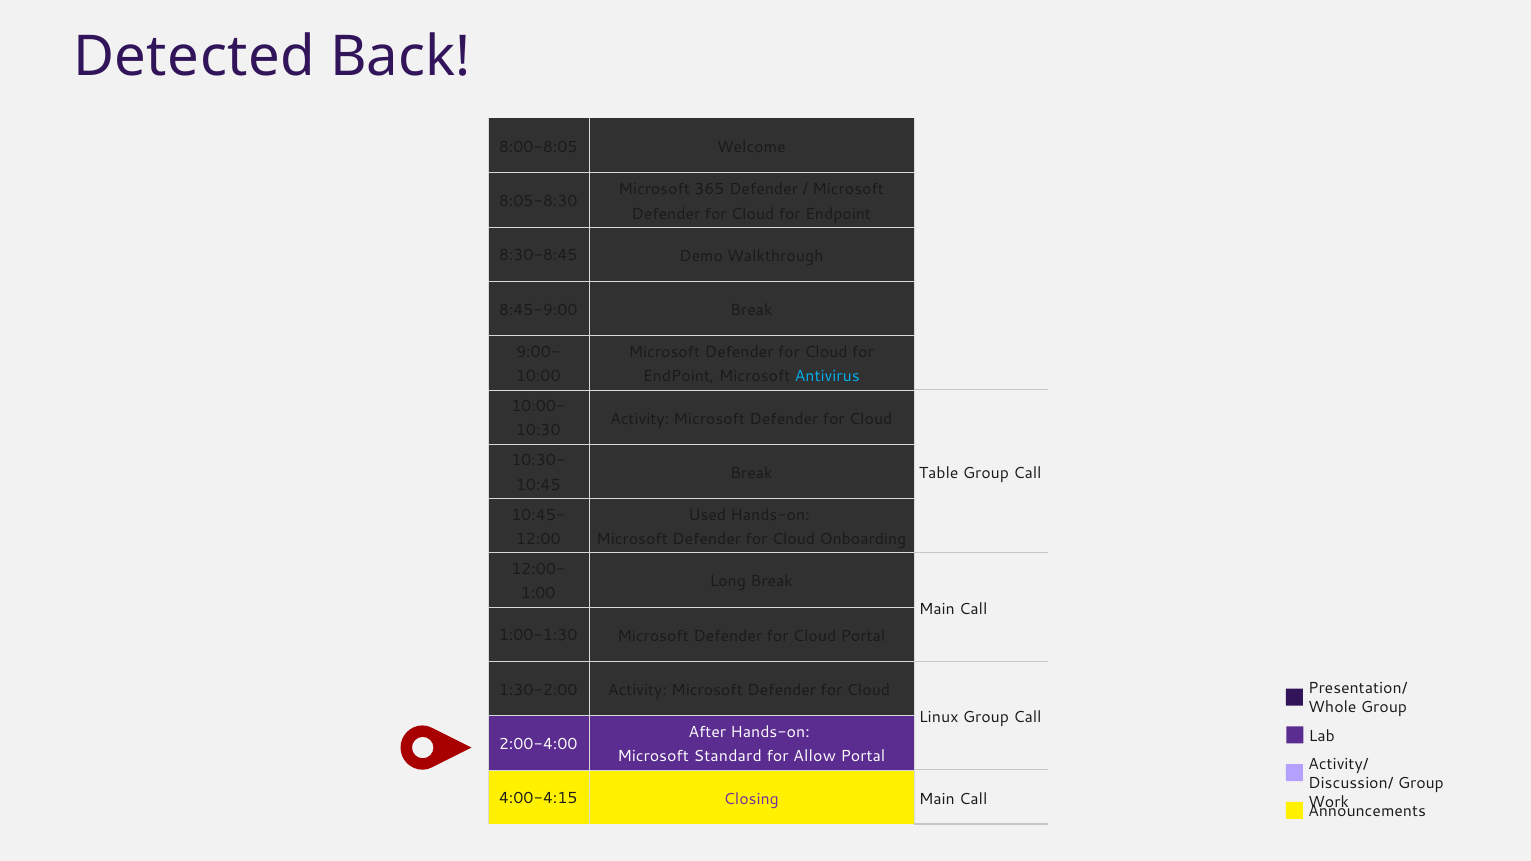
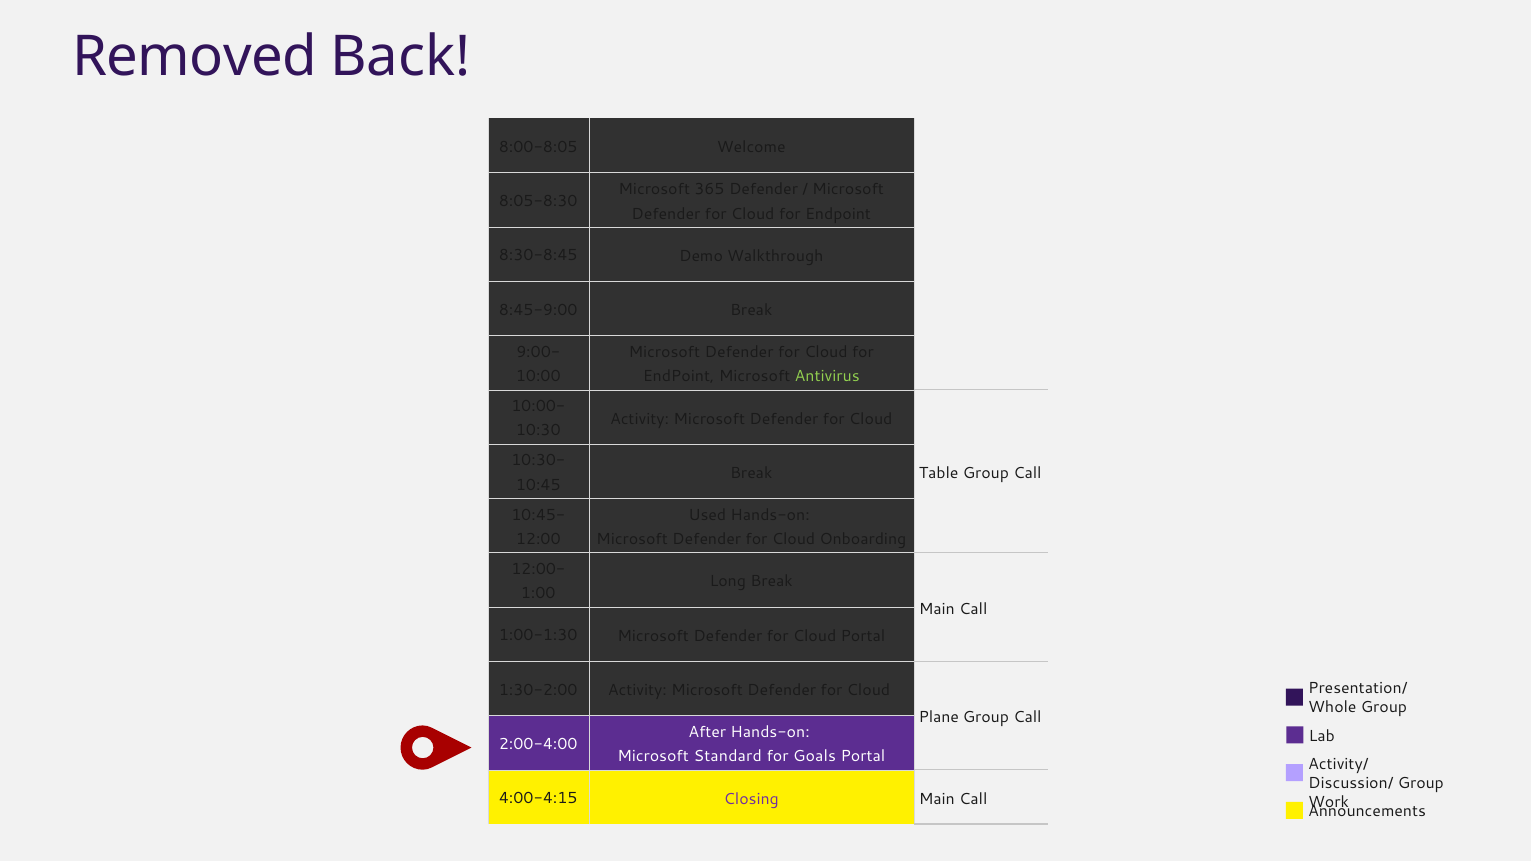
Detected: Detected -> Removed (195, 57)
Antivirus colour: light blue -> light green (827, 377)
Linux: Linux -> Plane (939, 717)
Allow: Allow -> Goals (815, 757)
